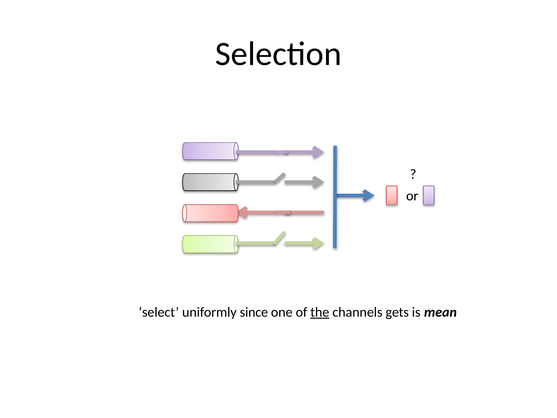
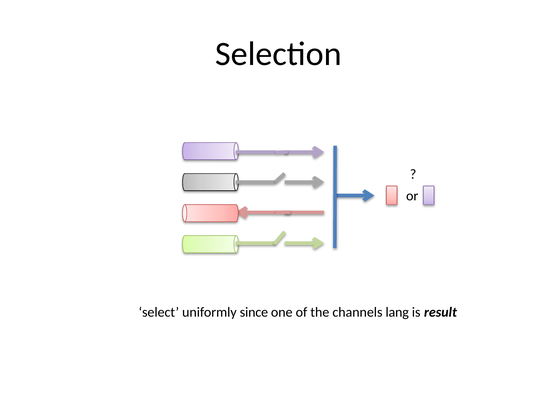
the underline: present -> none (320, 312)
gets: gets -> lang (397, 312)
mean: mean -> result (440, 312)
